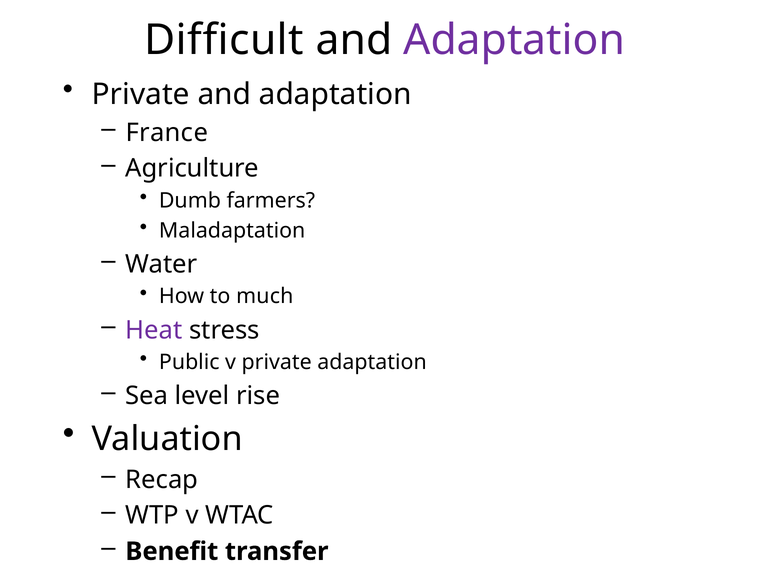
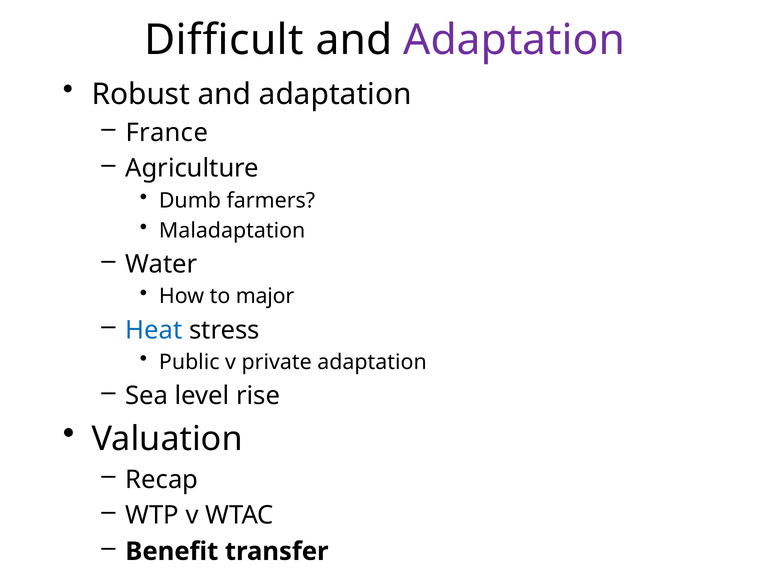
Private: Private -> Robust (141, 94)
much: much -> major (265, 296)
Heat colour: purple -> blue (154, 330)
